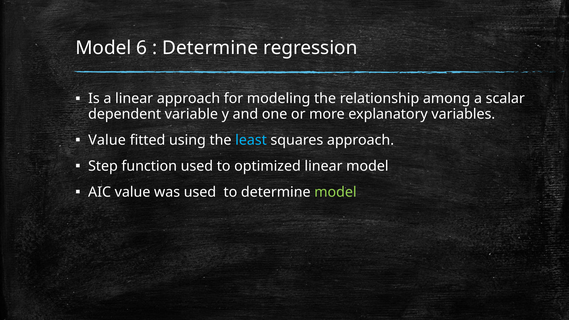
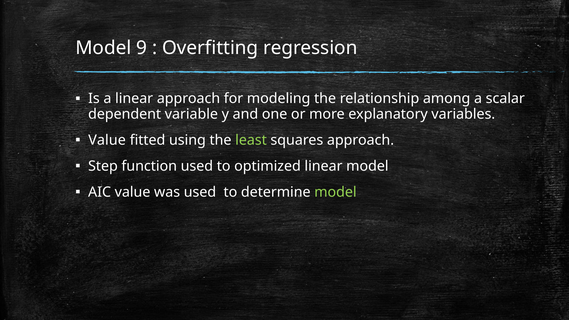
6: 6 -> 9 (142, 48)
Determine: Determine -> Overfitting (210, 48)
least colour: light blue -> light green (251, 140)
